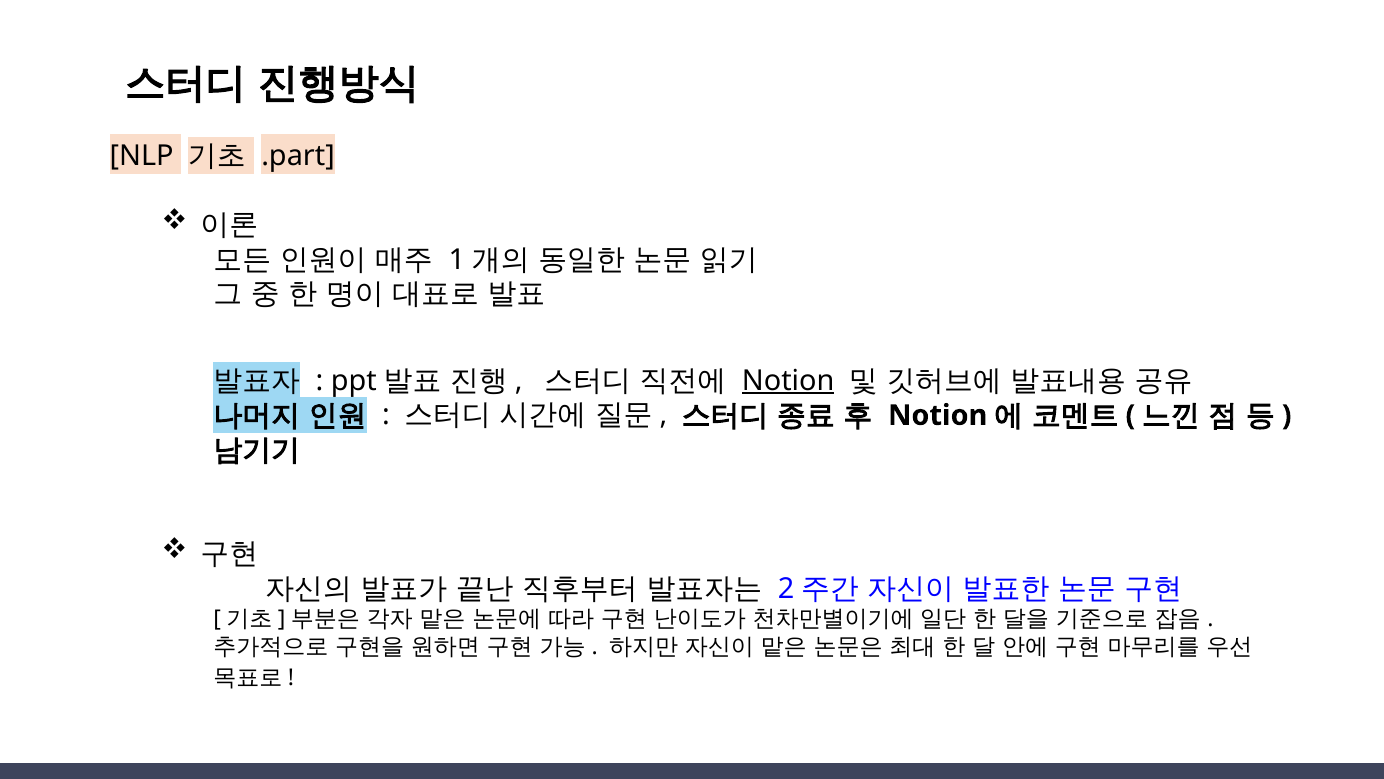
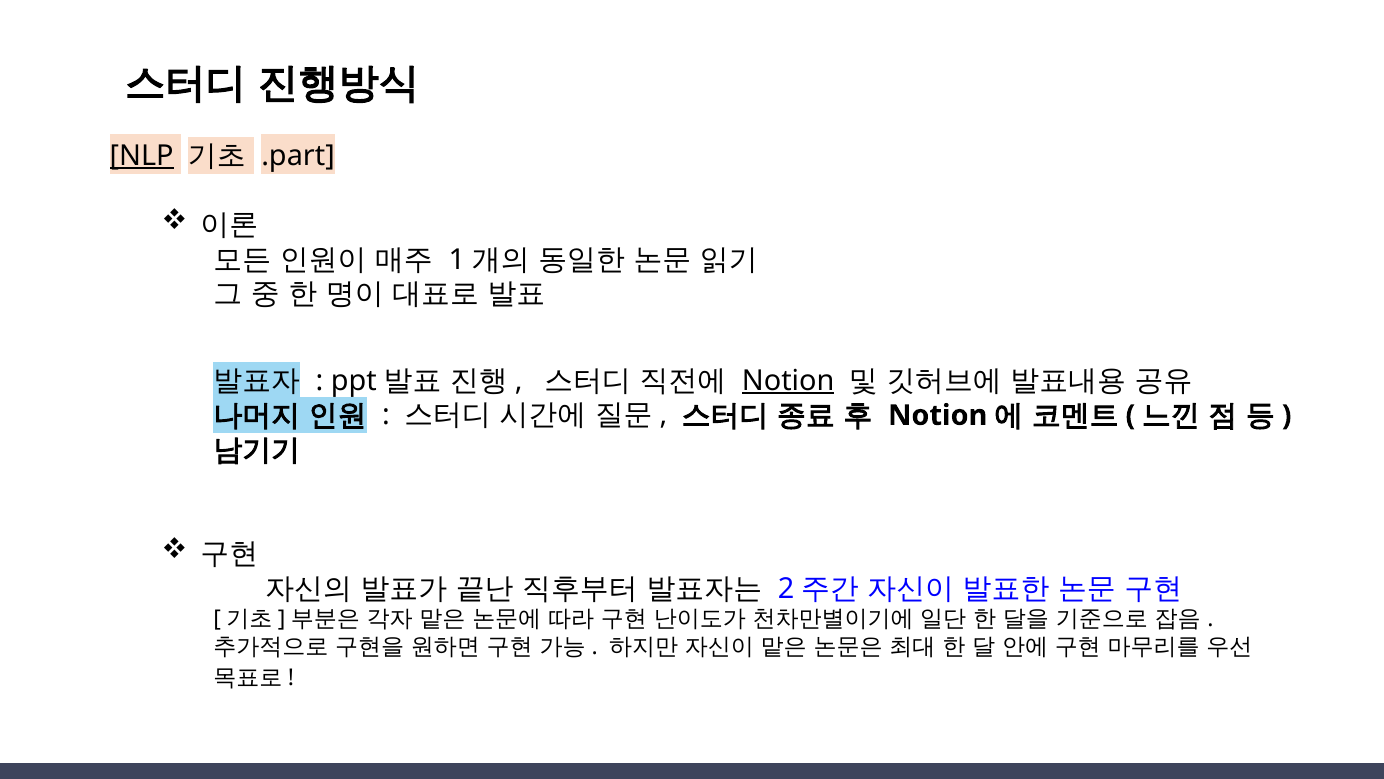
NLP underline: none -> present (142, 156)
